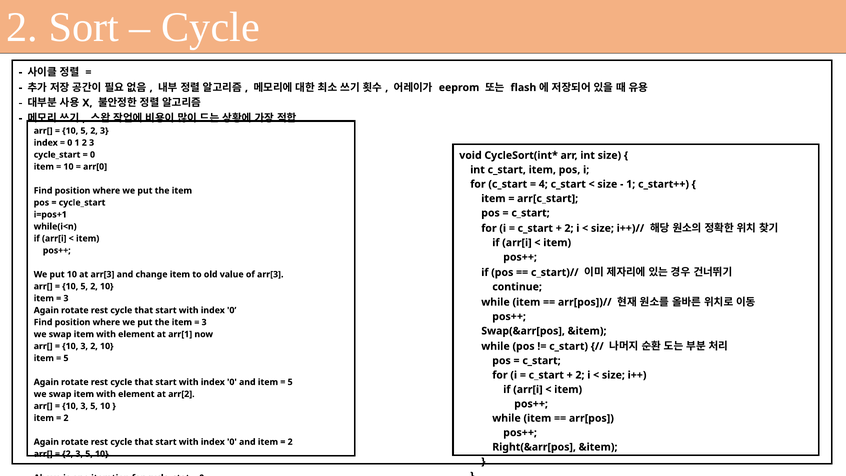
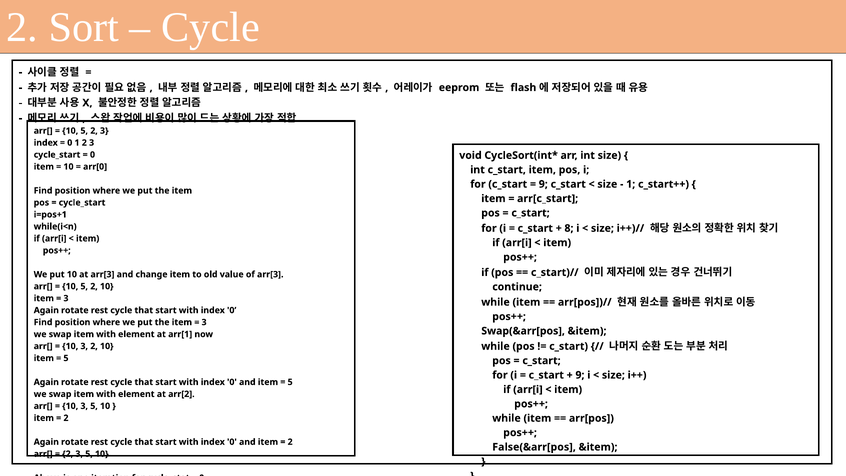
4: 4 -> 9 (543, 184)
2: 2 -> 8 (569, 228)
2: 2 -> 9 (580, 375)
Right(&arr[pos: Right(&arr[pos -> False(&arr[pos (534, 447)
